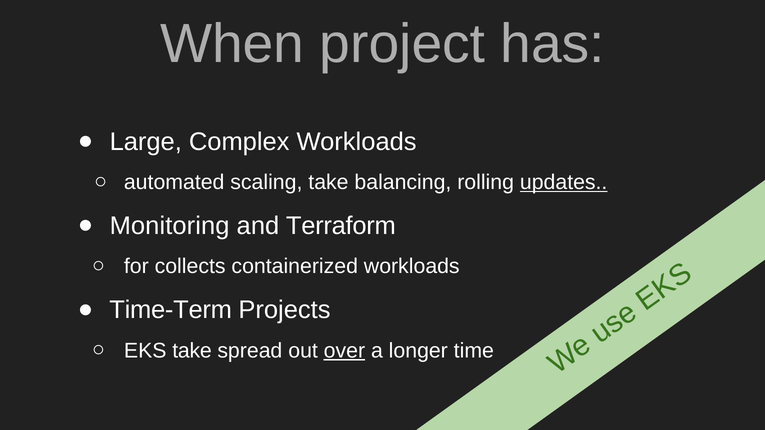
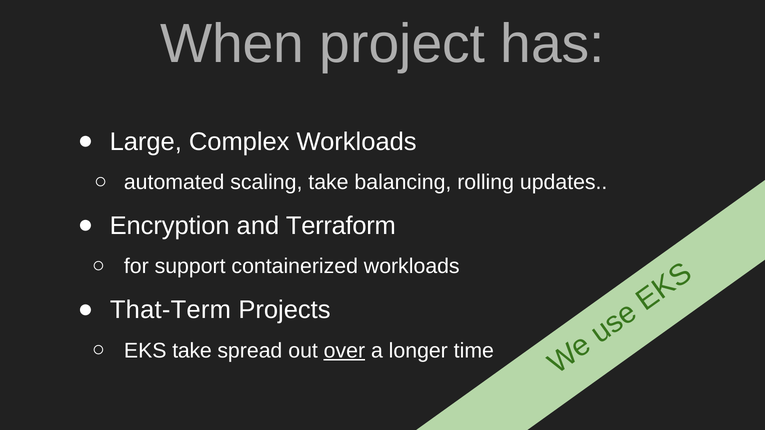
updates underline: present -> none (564, 183)
Monitoring: Monitoring -> Encryption (170, 226)
collects: collects -> support (190, 267)
Time-Term: Time-Term -> That-Term (170, 310)
